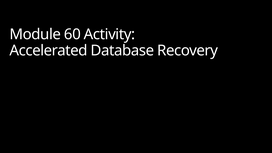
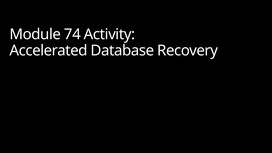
60: 60 -> 74 (72, 34)
